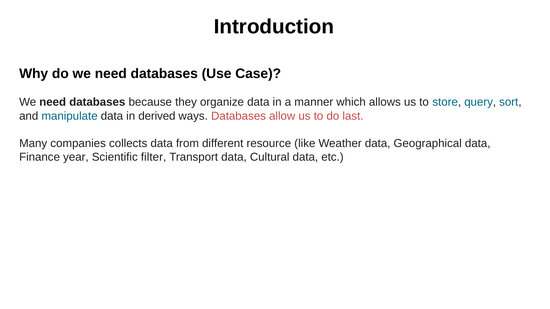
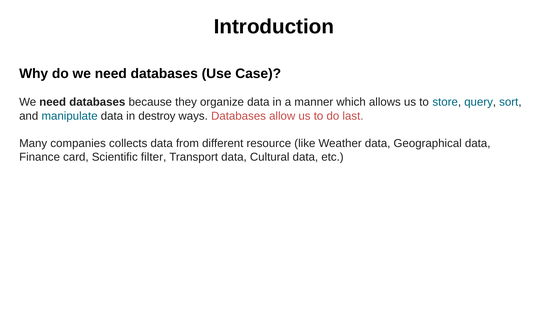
derived: derived -> destroy (157, 116)
year: year -> card (76, 157)
